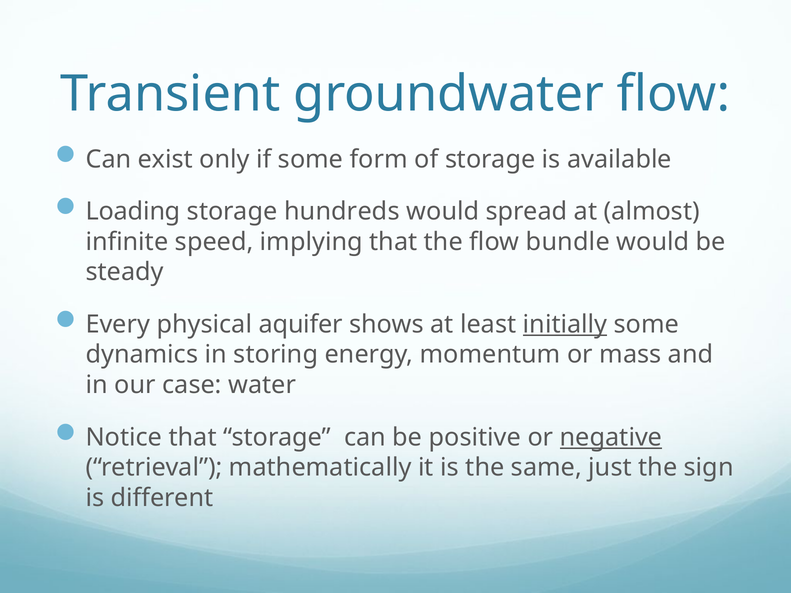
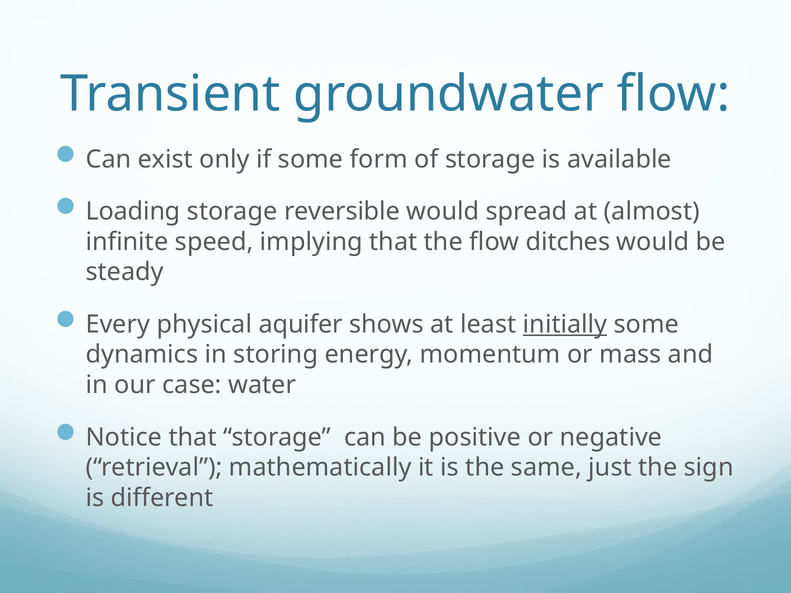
hundreds: hundreds -> reversible (342, 212)
bundle: bundle -> ditches (568, 242)
negative underline: present -> none (611, 437)
